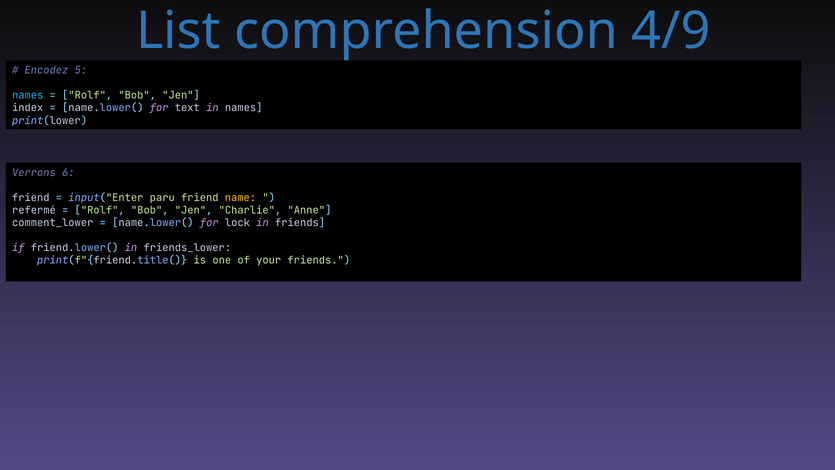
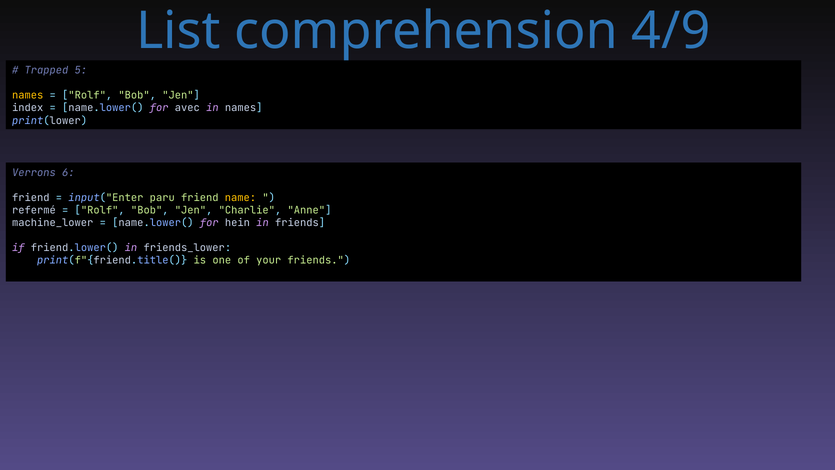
Encodez: Encodez -> Trapped (46, 70)
names colour: light blue -> yellow (28, 95)
text: text -> avec (187, 108)
comment_lower: comment_lower -> machine_lower (53, 223)
lock: lock -> hein (237, 223)
